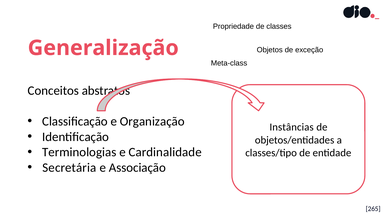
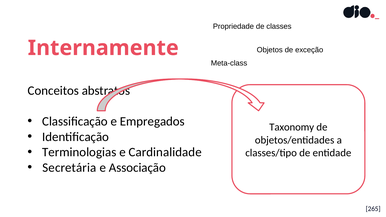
Generalização: Generalização -> Internamente (103, 48)
Organização: Organização -> Empregados (152, 121)
Instâncias: Instâncias -> Taxonomy (292, 127)
